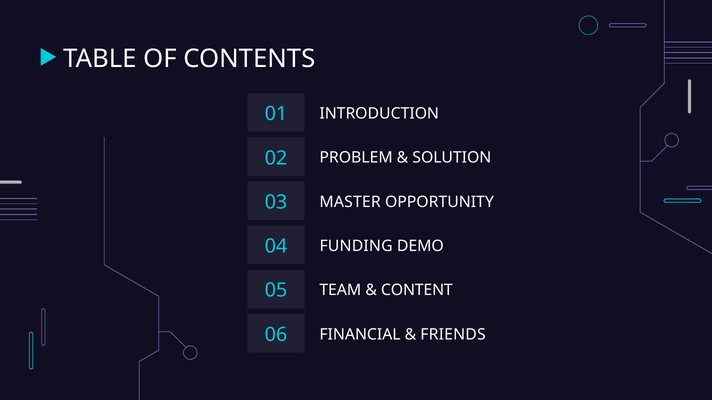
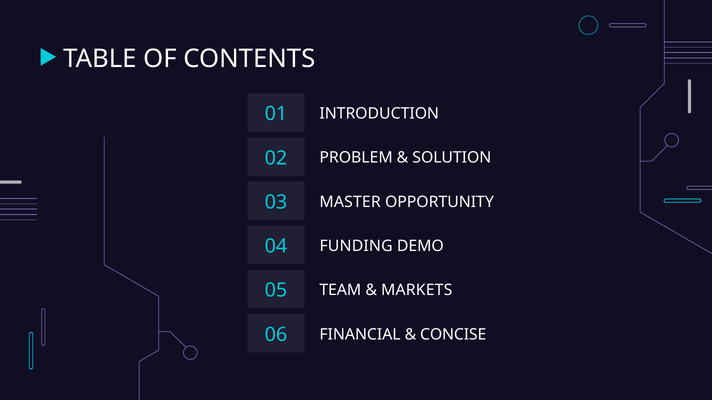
CONTENT: CONTENT -> MARKETS (417, 291)
FRIENDS: FRIENDS -> CONCISE (453, 335)
